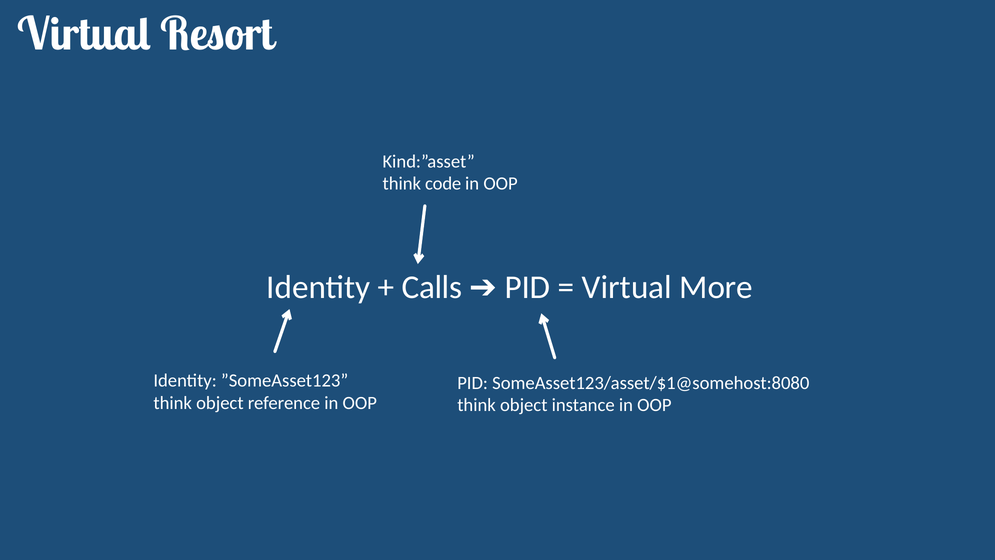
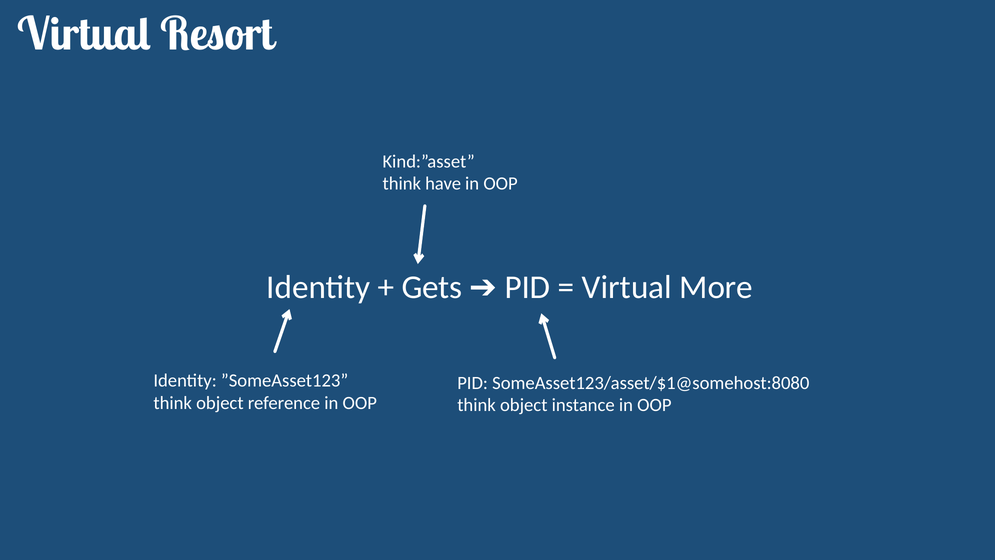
code: code -> have (443, 184)
Calls: Calls -> Gets (432, 287)
